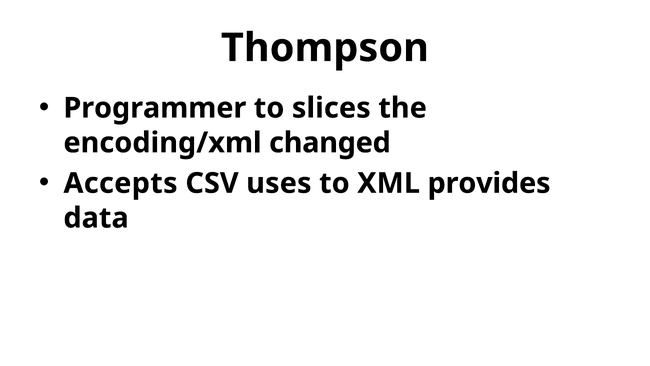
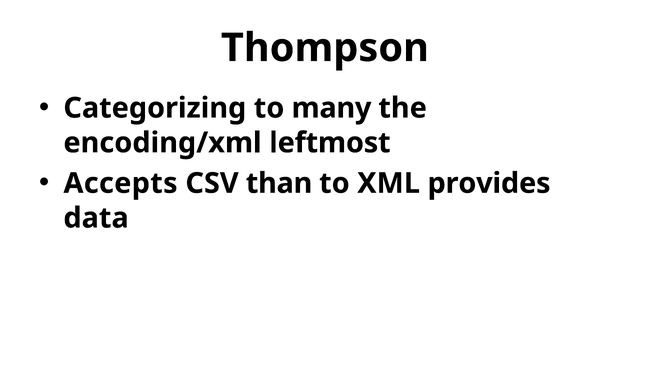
Programmer: Programmer -> Categorizing (155, 108)
slices: slices -> many (331, 108)
changed: changed -> leftmost (330, 143)
uses: uses -> than (279, 183)
